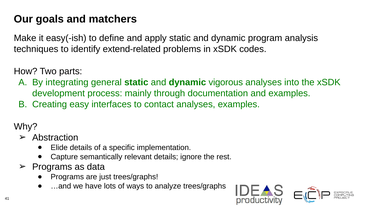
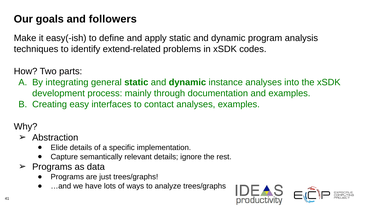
matchers: matchers -> followers (113, 19)
vigorous: vigorous -> instance (226, 82)
